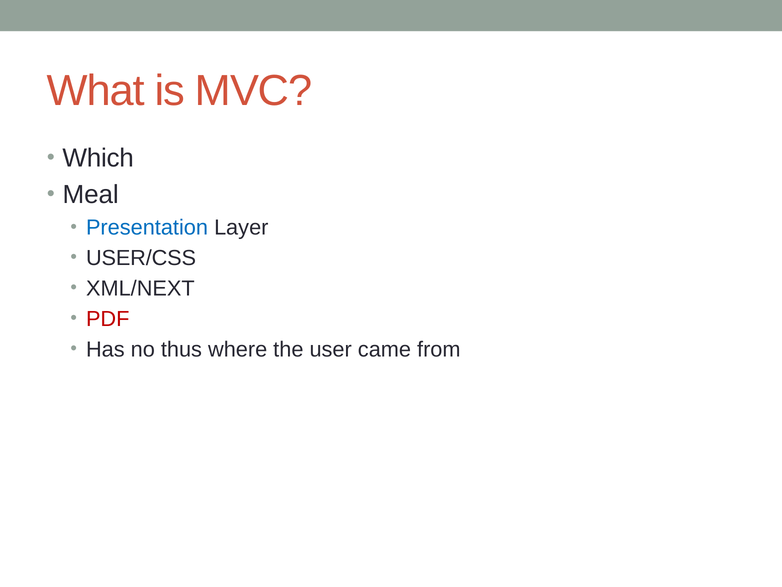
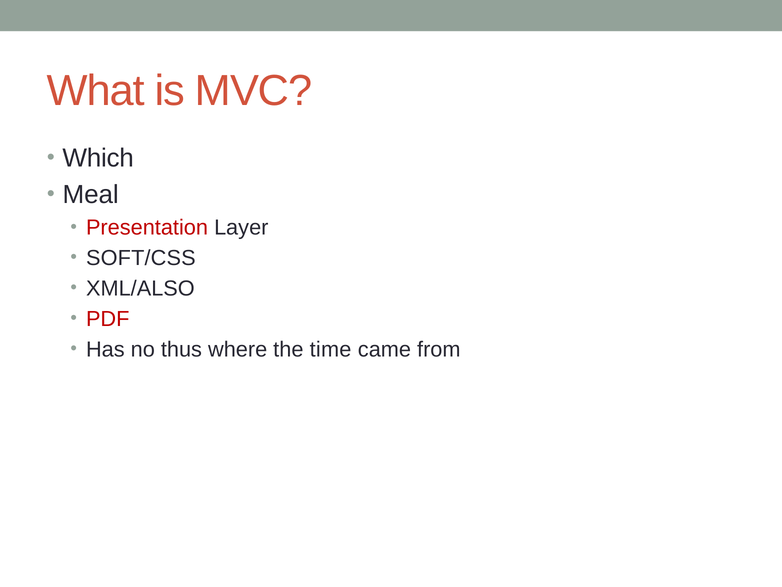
Presentation colour: blue -> red (147, 227)
USER/CSS: USER/CSS -> SOFT/CSS (141, 258)
XML/NEXT: XML/NEXT -> XML/ALSO (140, 288)
user: user -> time (331, 349)
